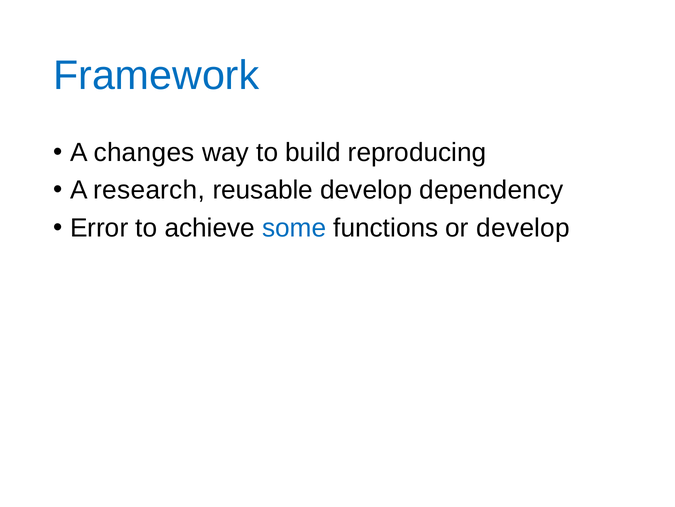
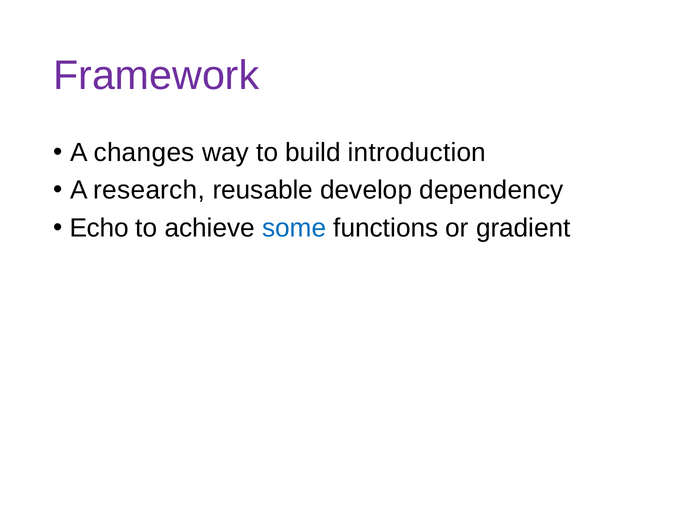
Framework colour: blue -> purple (156, 76)
reproducing: reproducing -> introduction (417, 152)
Error: Error -> Echo (99, 228)
or develop: develop -> gradient (523, 228)
